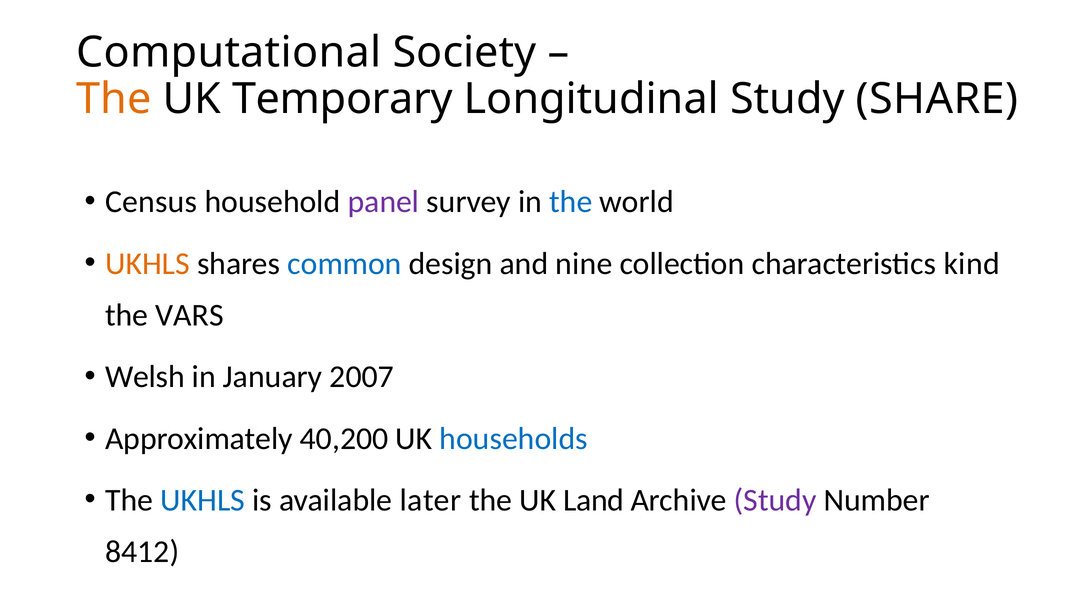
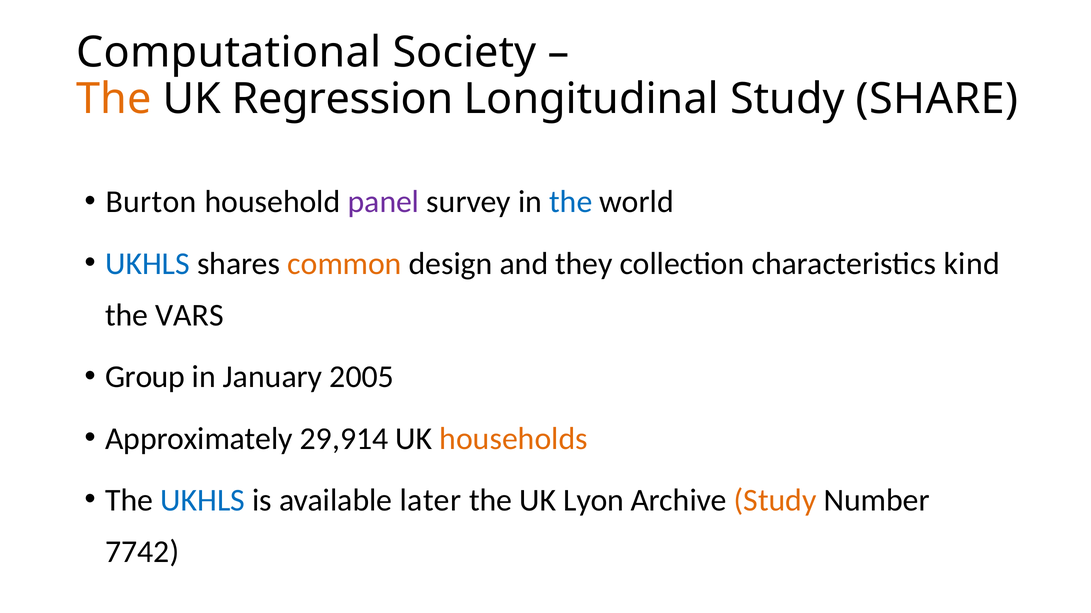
Temporary: Temporary -> Regression (343, 99)
Census: Census -> Burton (151, 202)
UKHLS colour: orange -> blue (148, 264)
common colour: blue -> orange (345, 264)
nine: nine -> they (584, 264)
Welsh: Welsh -> Group (145, 377)
2007: 2007 -> 2005 (362, 377)
40,200: 40,200 -> 29,914 (344, 439)
households colour: blue -> orange (514, 439)
Land: Land -> Lyon (594, 501)
Study colour: purple -> orange (775, 501)
8412: 8412 -> 7742 (142, 552)
